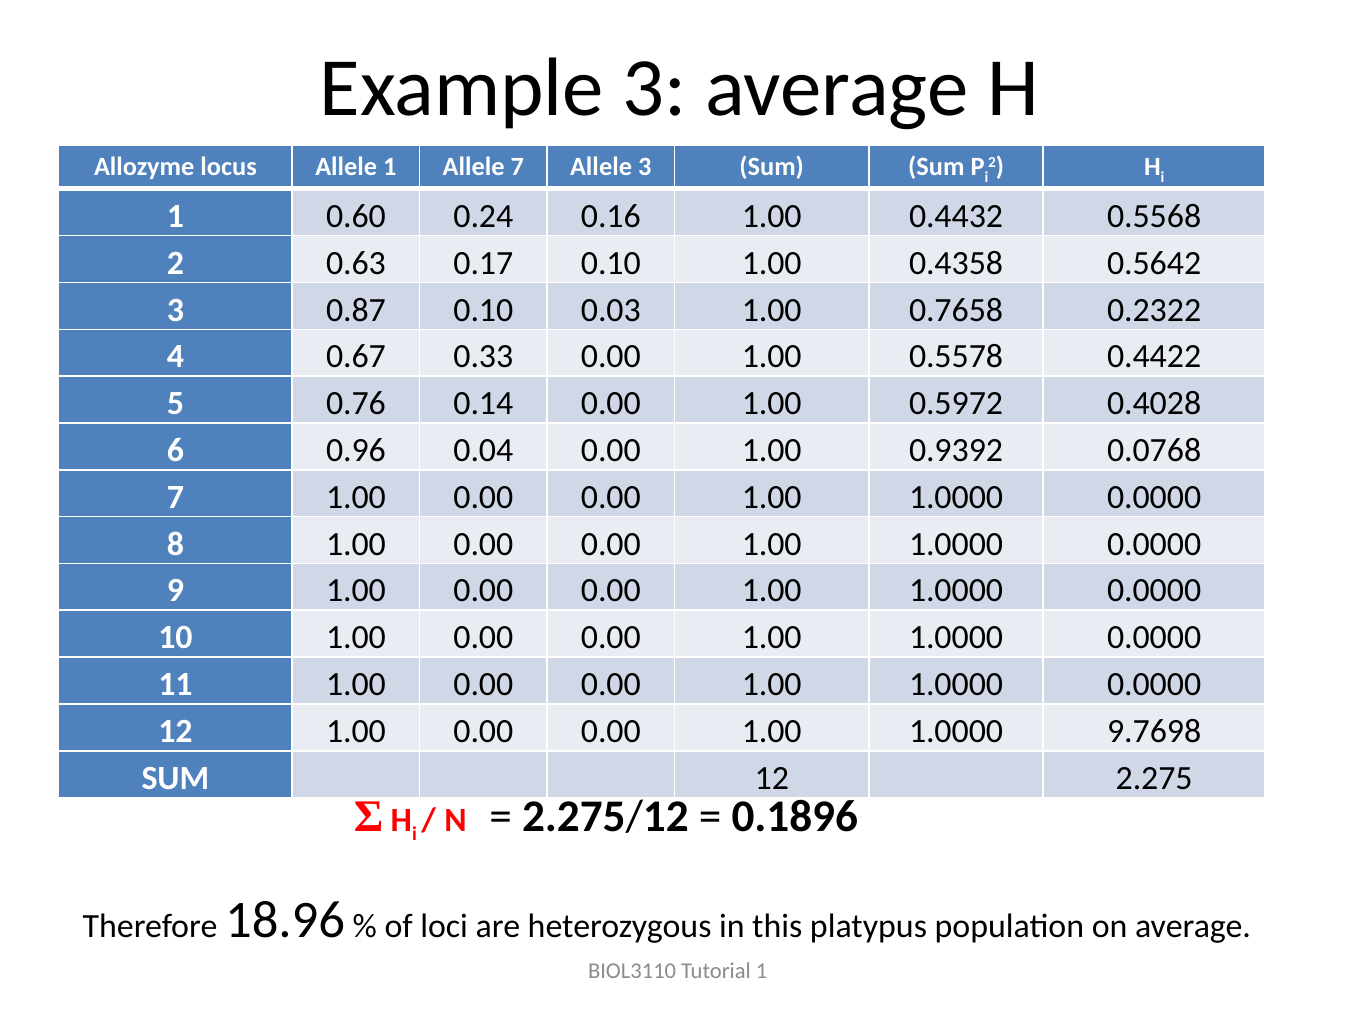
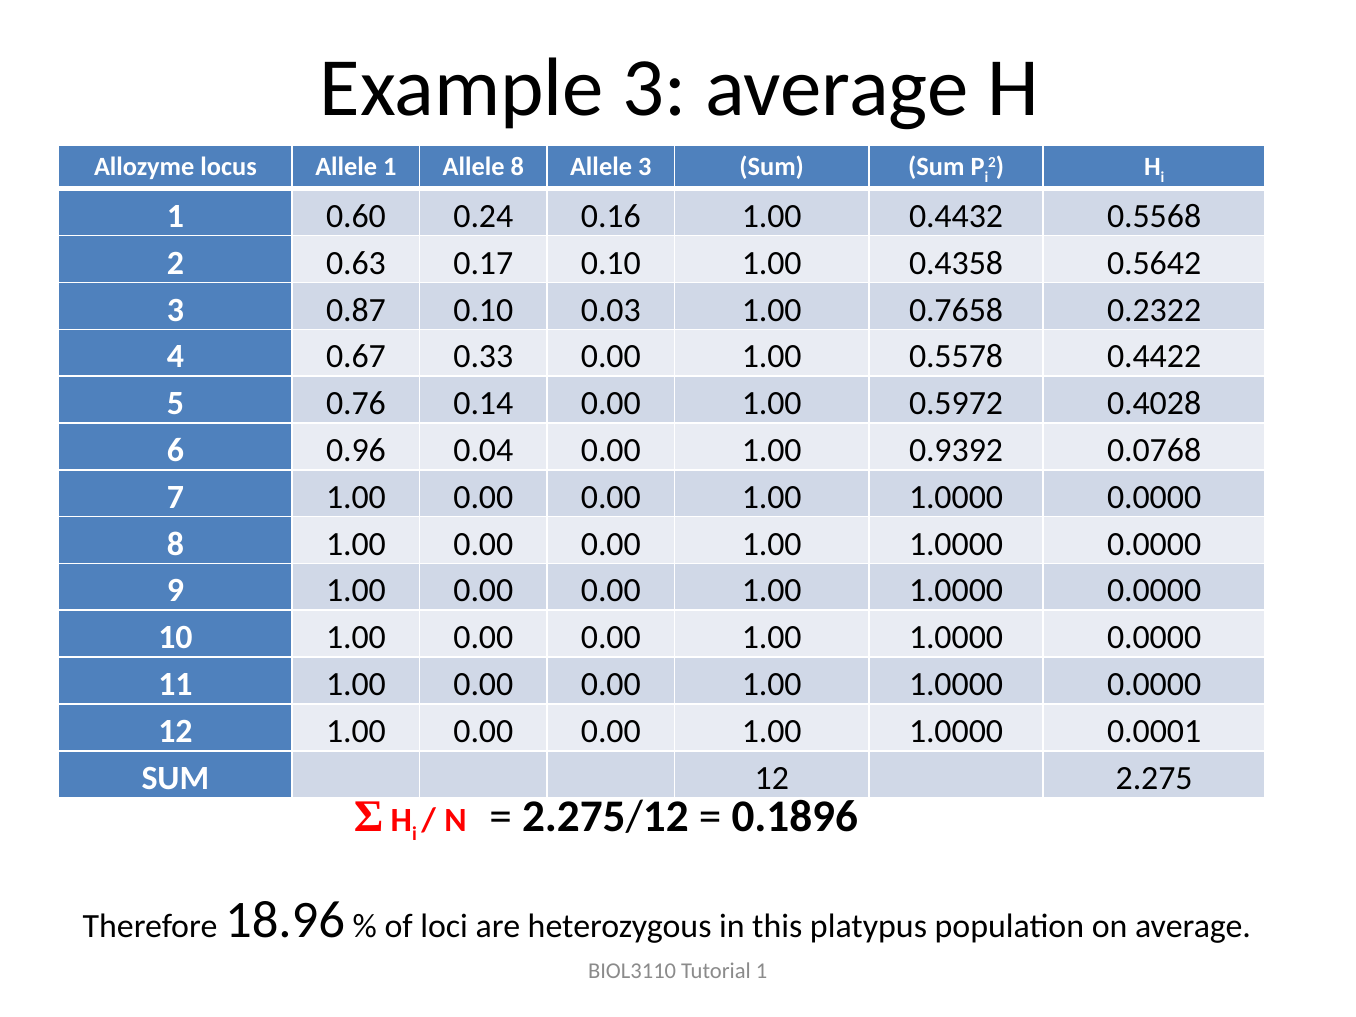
Allele 7: 7 -> 8 (517, 167)
9.7698: 9.7698 -> 0.0001 (1154, 731)
